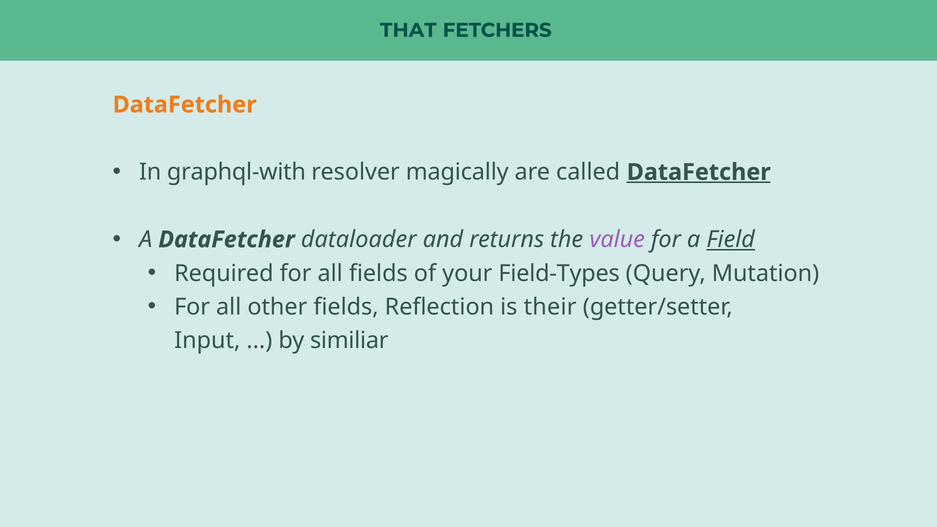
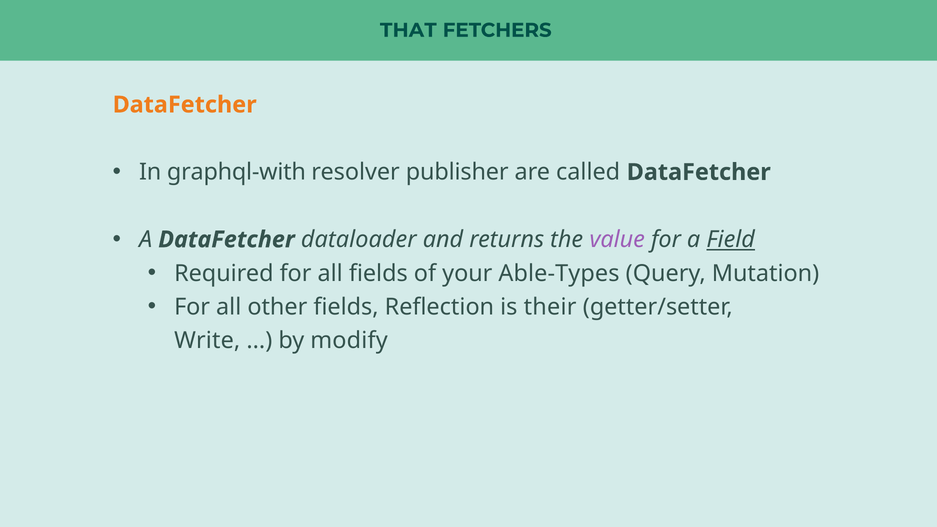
magically: magically -> publisher (457, 172)
DataFetcher underline: present -> none (699, 172)
Field-Types: Field-Types -> Able-Types (559, 273)
Input: Input -> Write (207, 341)
similiar: similiar -> modify (349, 341)
